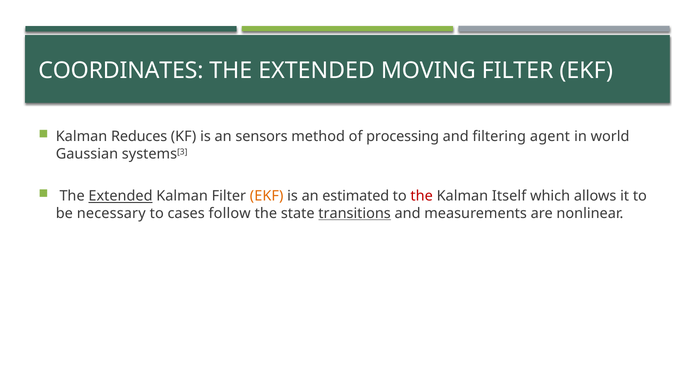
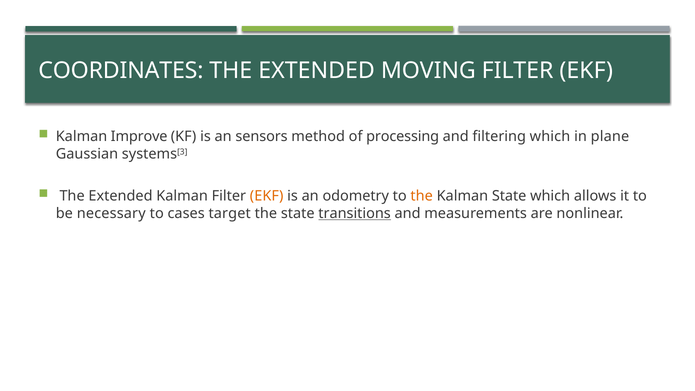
Reduces: Reduces -> Improve (139, 137)
filtering agent: agent -> which (550, 137)
world: world -> plane (610, 137)
Extended underline: present -> none (121, 196)
estimated: estimated -> odometry (356, 196)
the colour: red -> orange (422, 196)
Kalman Itself: Itself -> State (509, 196)
follow: follow -> target (230, 213)
